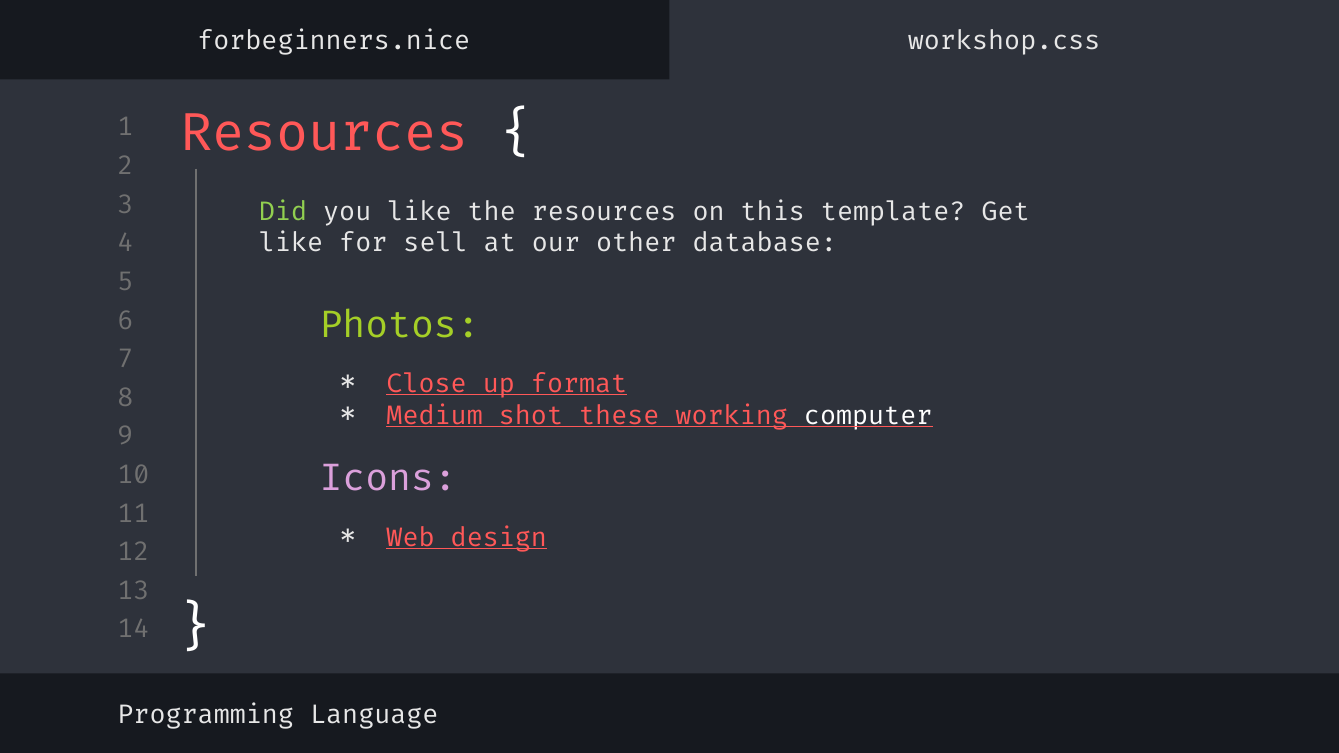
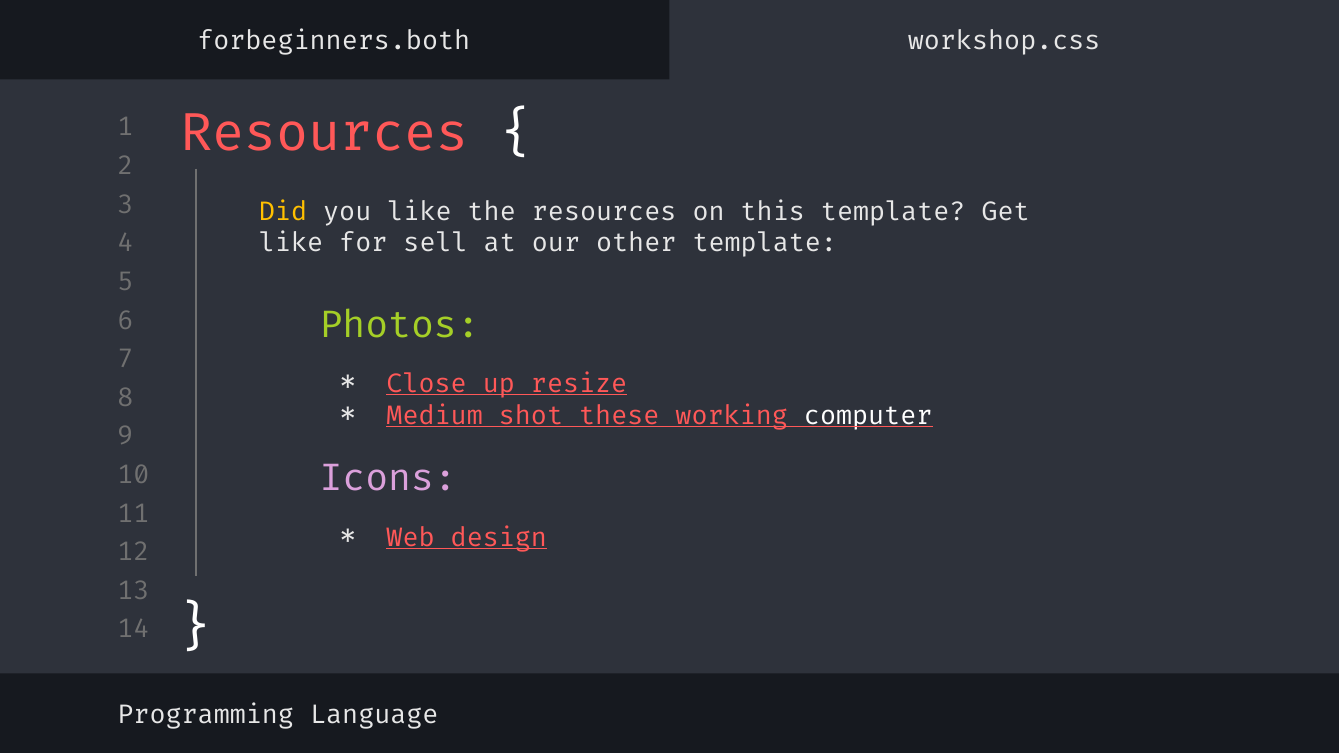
forbeginners.nice: forbeginners.nice -> forbeginners.both (334, 41)
Did colour: light green -> yellow (283, 212)
other database: database -> template (765, 243)
format: format -> resize (579, 384)
